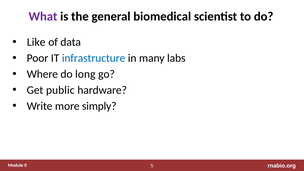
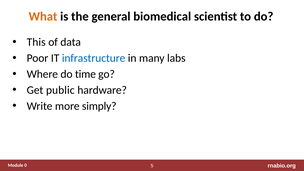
What colour: purple -> orange (43, 16)
Like: Like -> This (36, 42)
long: long -> time (85, 74)
